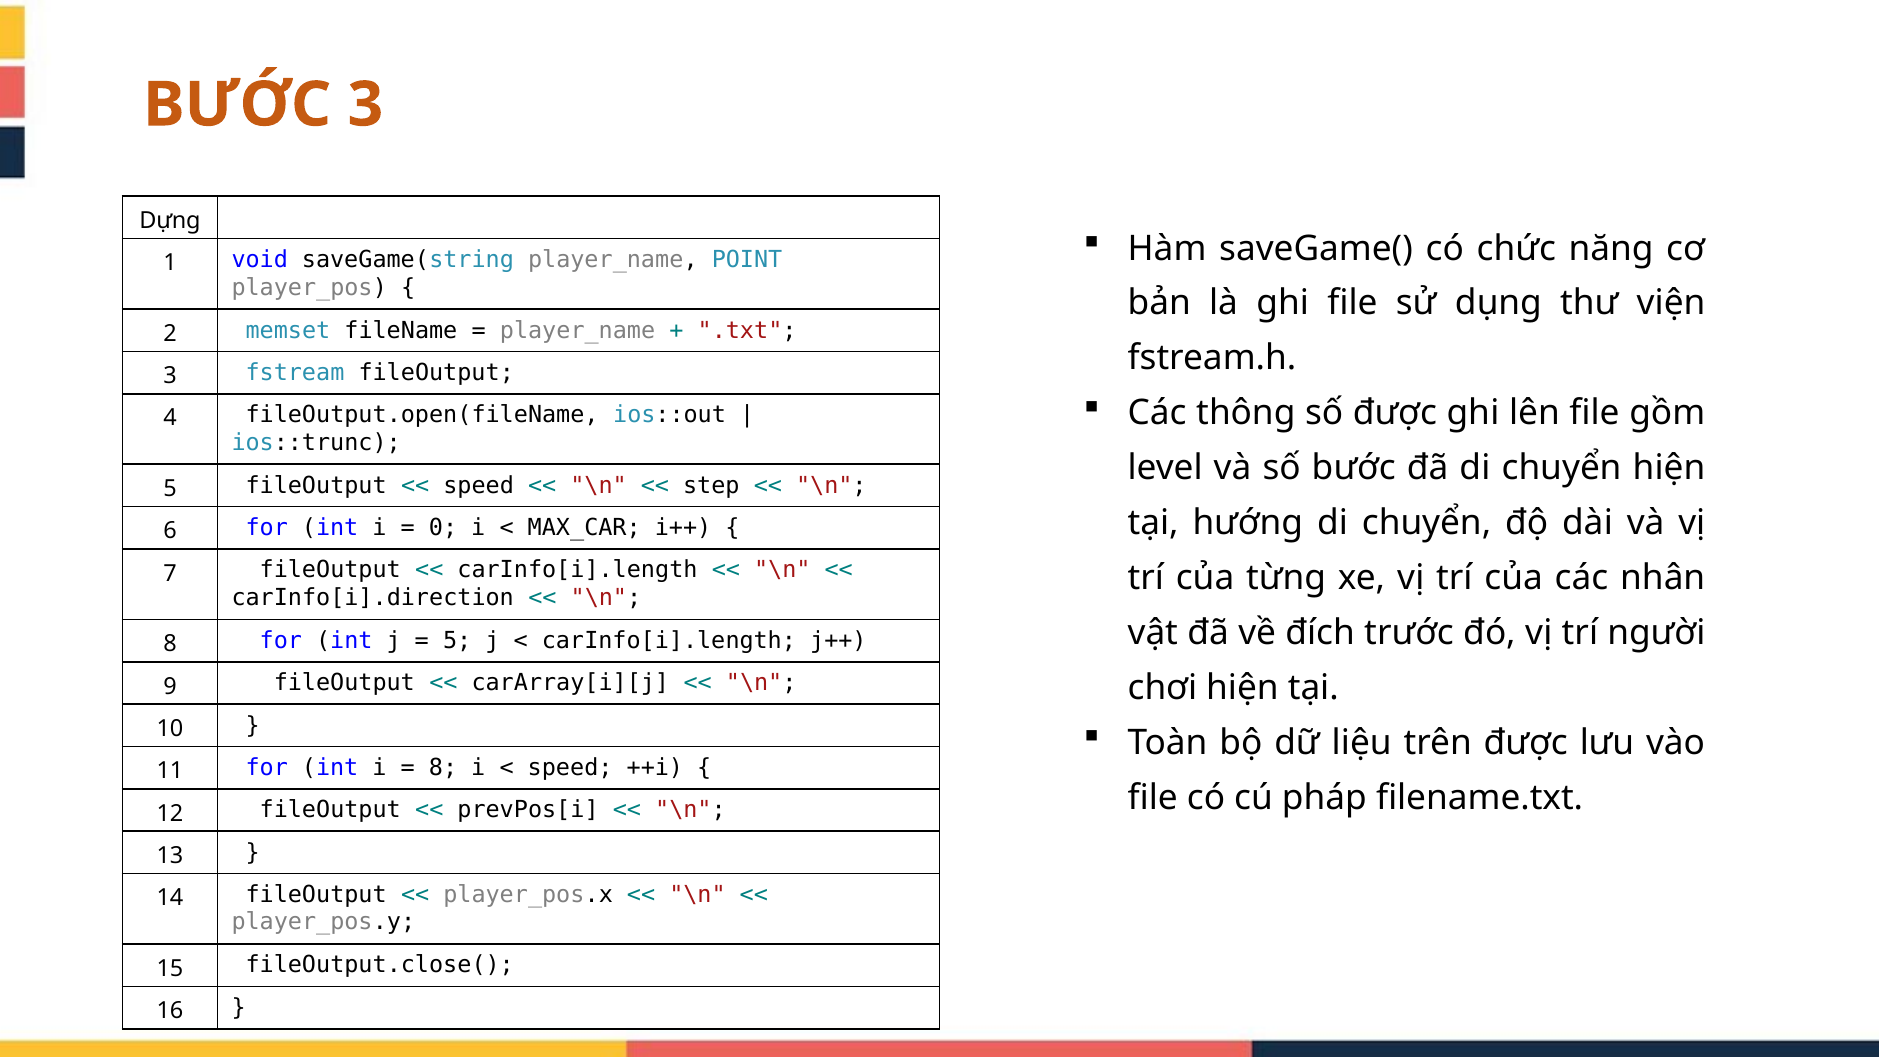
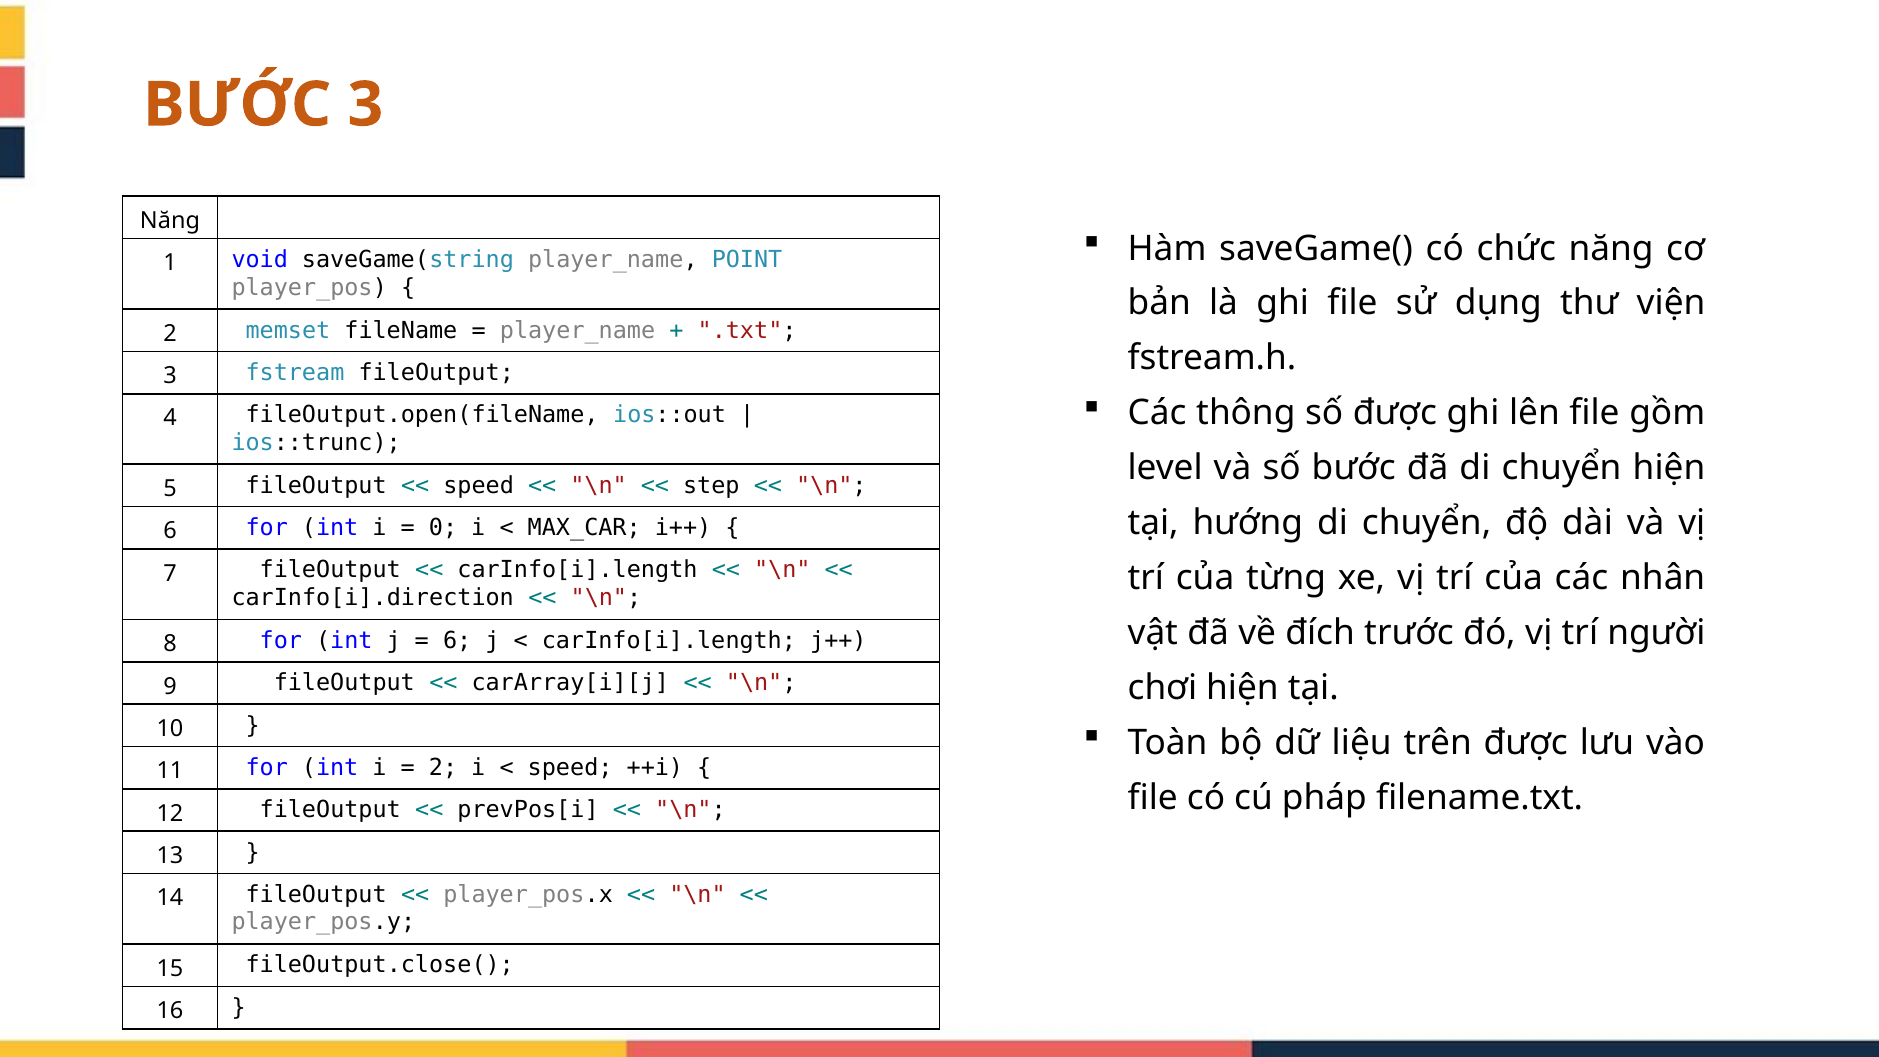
Dựng: Dựng -> Năng (170, 221)
5: 5 -> 6 (457, 641)
8: 8 -> 2 (443, 768)
